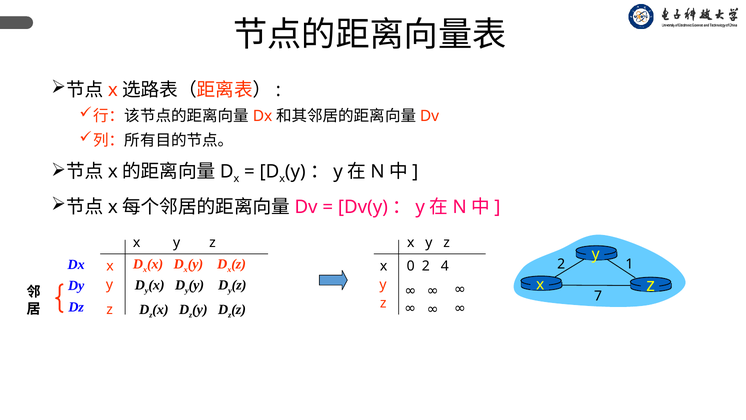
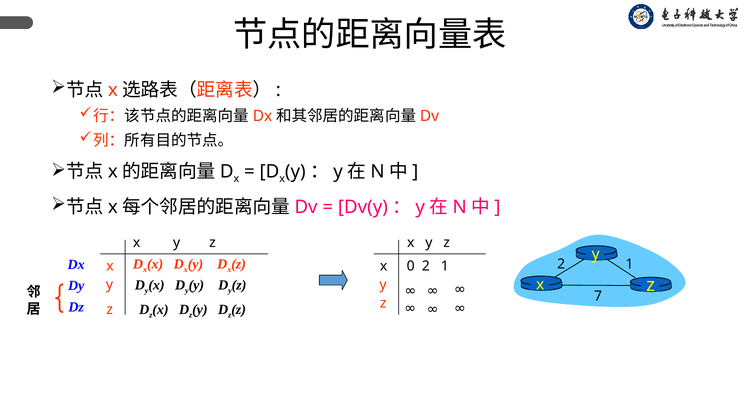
2 4: 4 -> 1 (445, 266)
